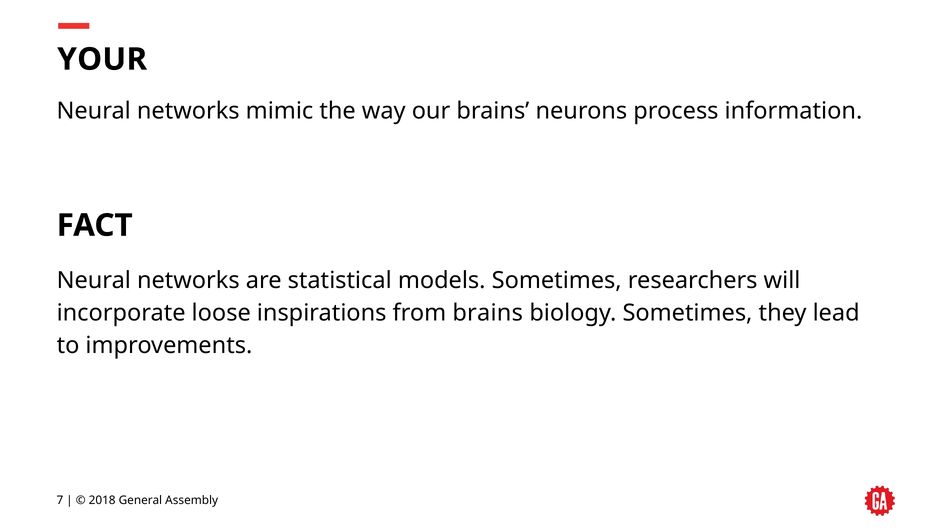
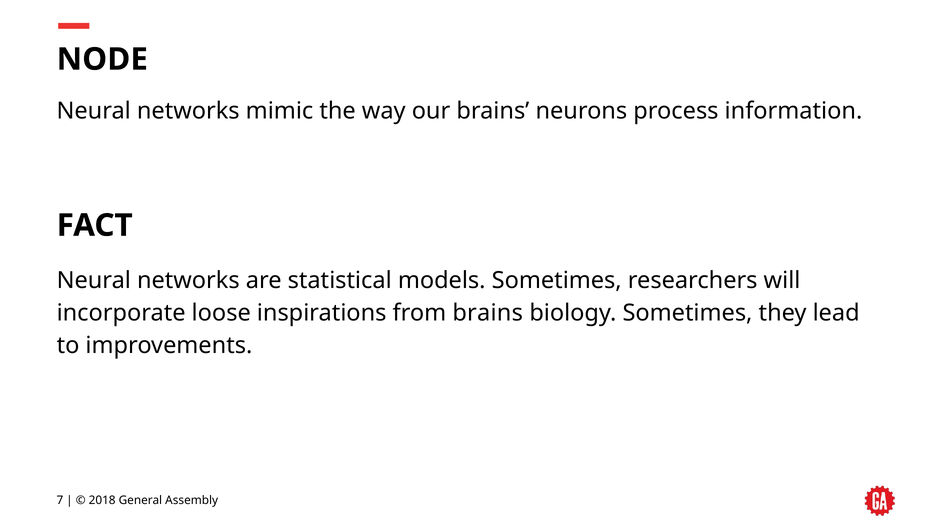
YOUR: YOUR -> NODE (102, 59)
